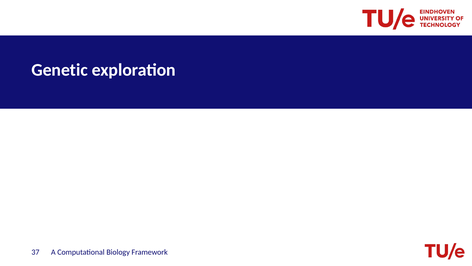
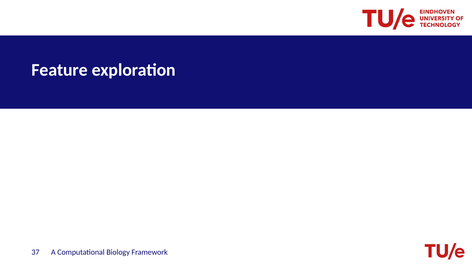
Genetic: Genetic -> Feature (60, 70)
